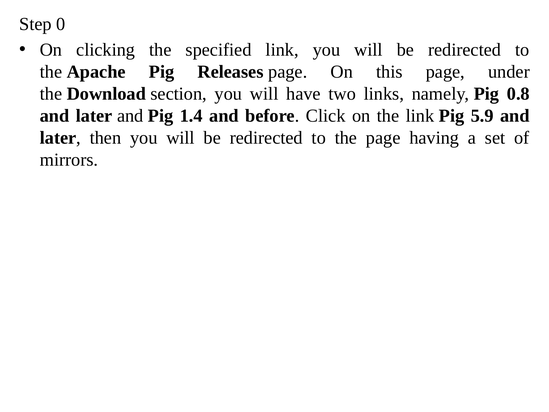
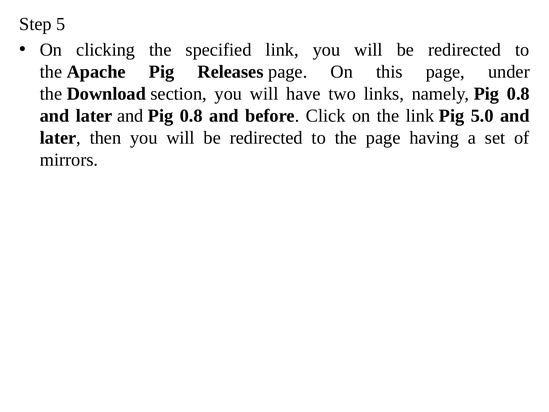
0: 0 -> 5 (61, 24)
and Pig 1.4: 1.4 -> 0.8 (191, 116)
5.9: 5.9 -> 5.0 (482, 116)
